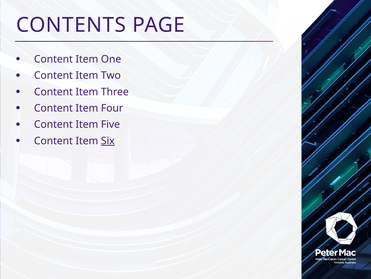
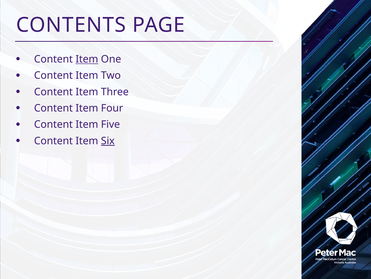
Item underline: none -> present (87, 59)
